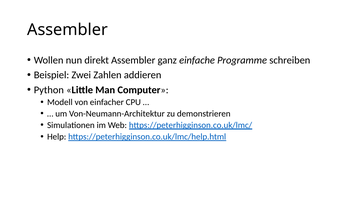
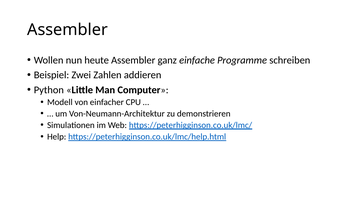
direkt: direkt -> heute (97, 60)
